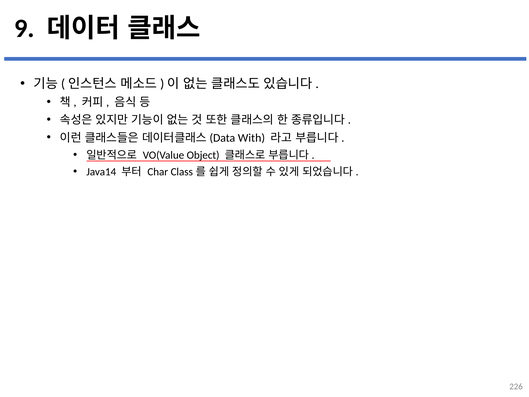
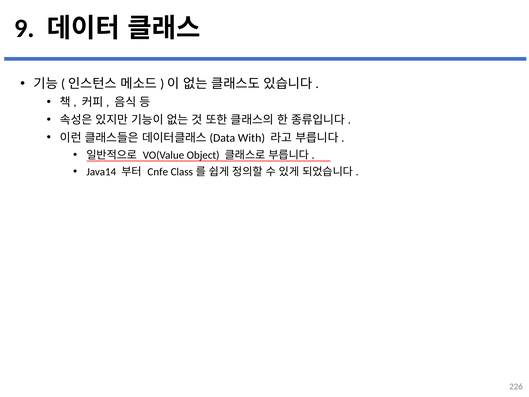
Char: Char -> Cnfe (158, 172)
